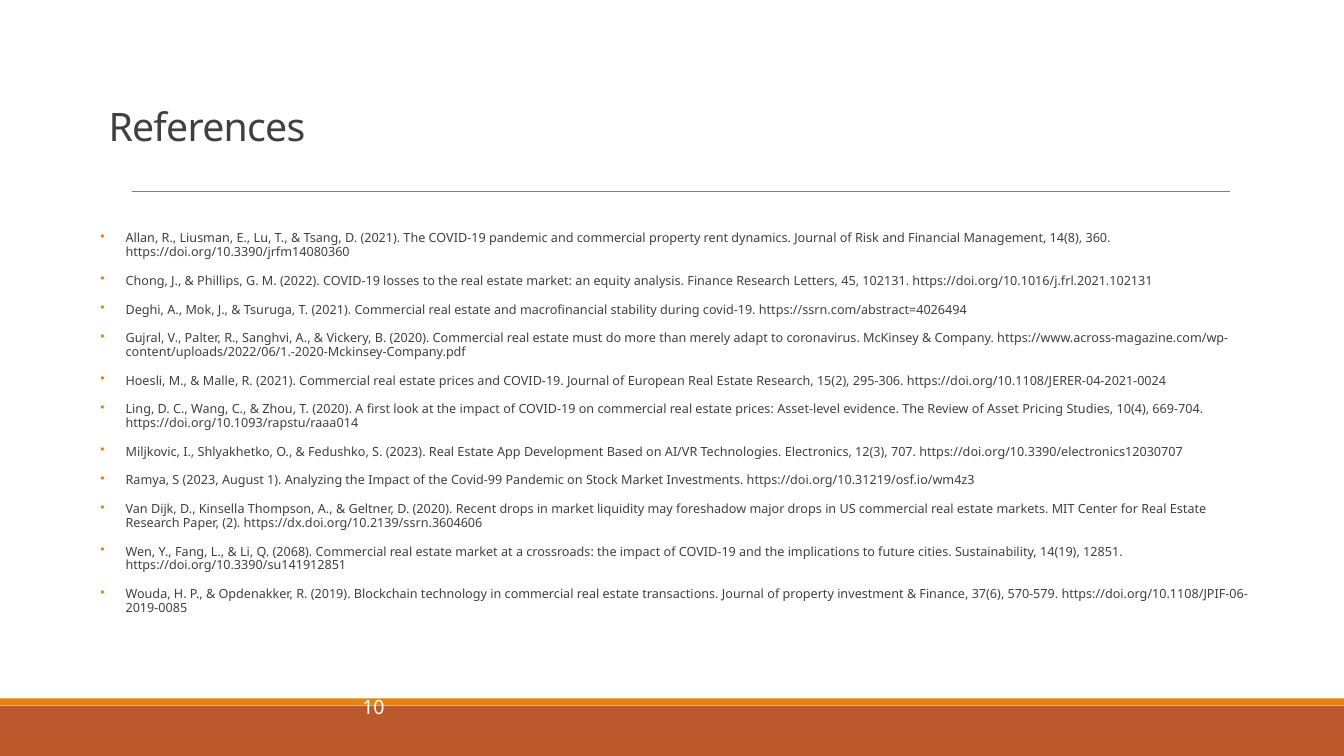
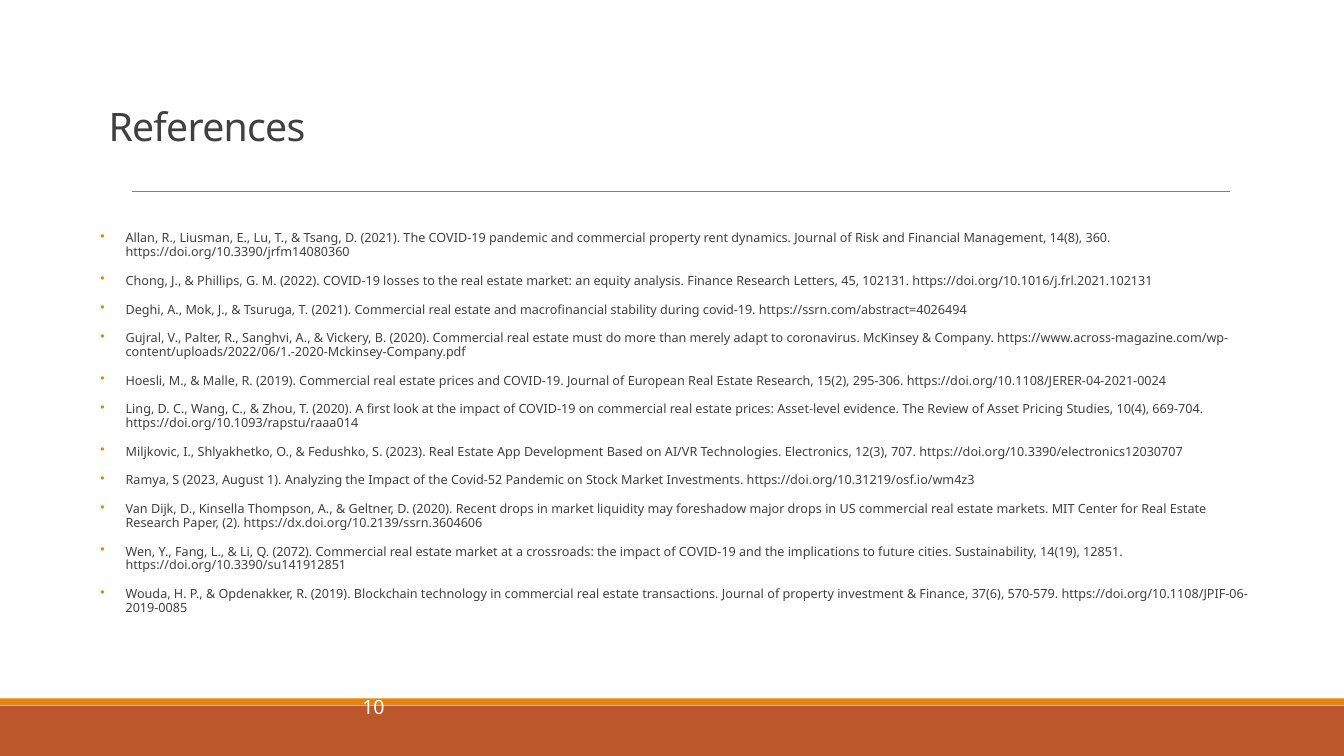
Malle R 2021: 2021 -> 2019 (276, 381)
Covid-99: Covid-99 -> Covid-52 (477, 481)
2068: 2068 -> 2072 (293, 552)
